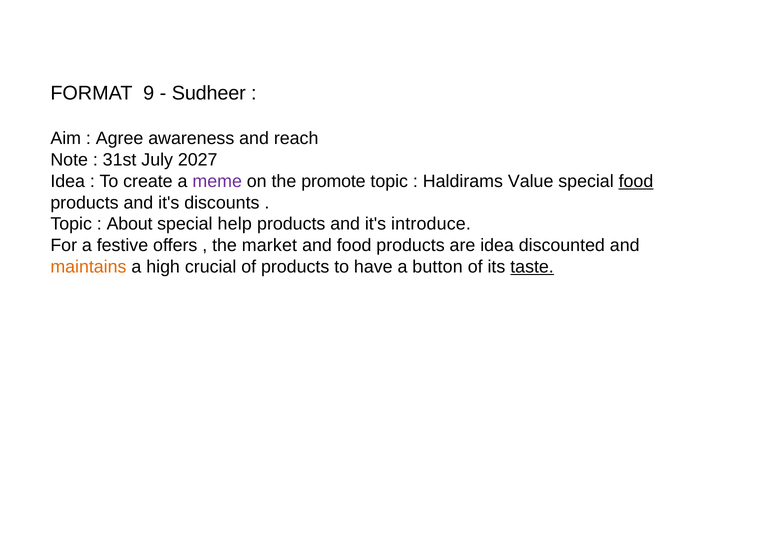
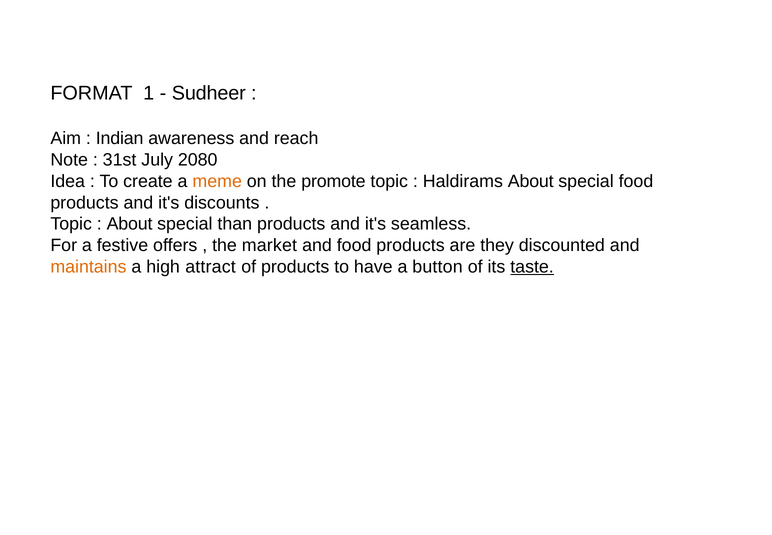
9: 9 -> 1 (149, 93)
Agree: Agree -> Indian (120, 138)
2027: 2027 -> 2080 (198, 160)
meme colour: purple -> orange (217, 181)
Haldirams Value: Value -> About (531, 181)
food underline: present -> none (636, 181)
help: help -> than (235, 224)
introduce: introduce -> seamless (431, 224)
are idea: idea -> they (497, 245)
crucial: crucial -> attract (211, 267)
